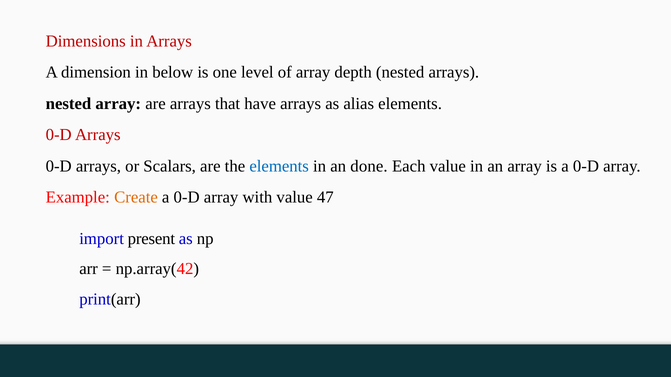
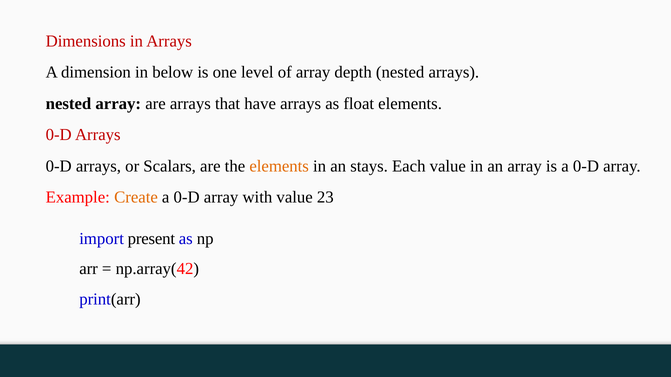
alias: alias -> float (359, 104)
elements colour: blue -> orange (279, 166)
done: done -> stays (369, 166)
47: 47 -> 23 (325, 198)
